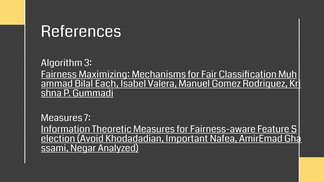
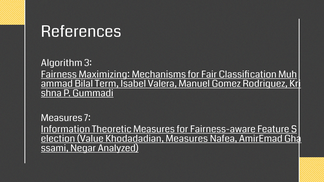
Each: Each -> Term (107, 84)
Avoid: Avoid -> Value (90, 139)
Khodadadian Important: Important -> Measures (187, 139)
